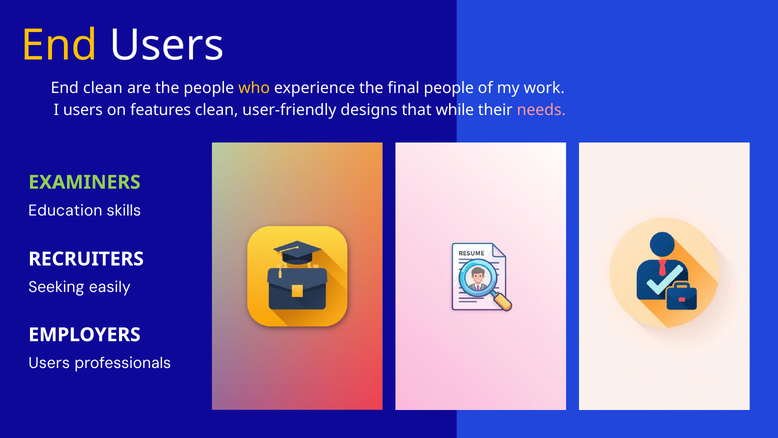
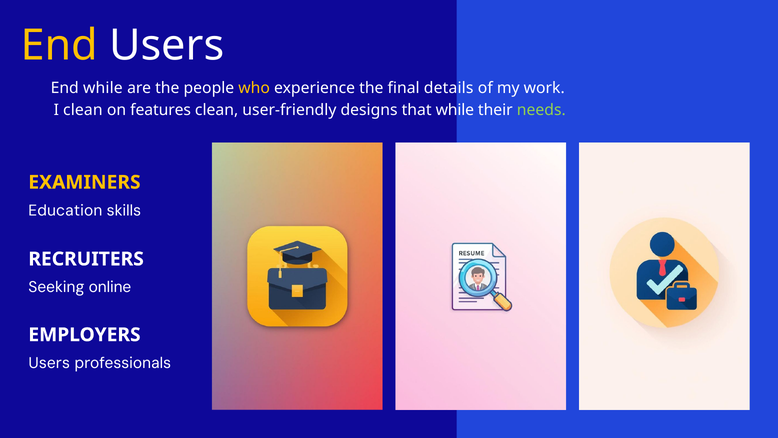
End clean: clean -> while (103, 88)
final people: people -> details (449, 88)
I users: users -> clean (83, 110)
needs colour: pink -> light green (541, 110)
EXAMINERS colour: light green -> yellow (84, 182)
easily: easily -> online (110, 287)
